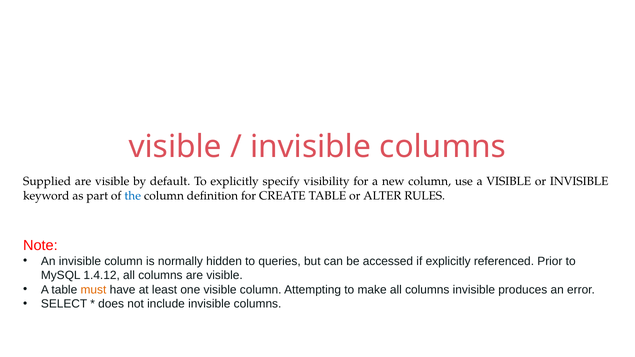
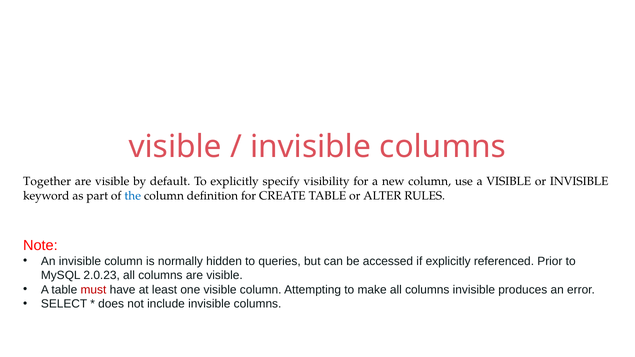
Supplied: Supplied -> Together (47, 181)
1.4.12: 1.4.12 -> 2.0.23 (102, 276)
must colour: orange -> red (93, 290)
